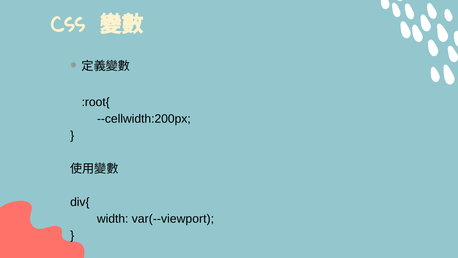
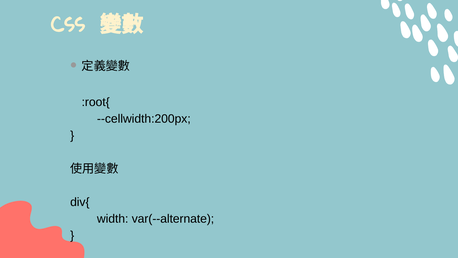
var(--viewport: var(--viewport -> var(--alternate (173, 219)
